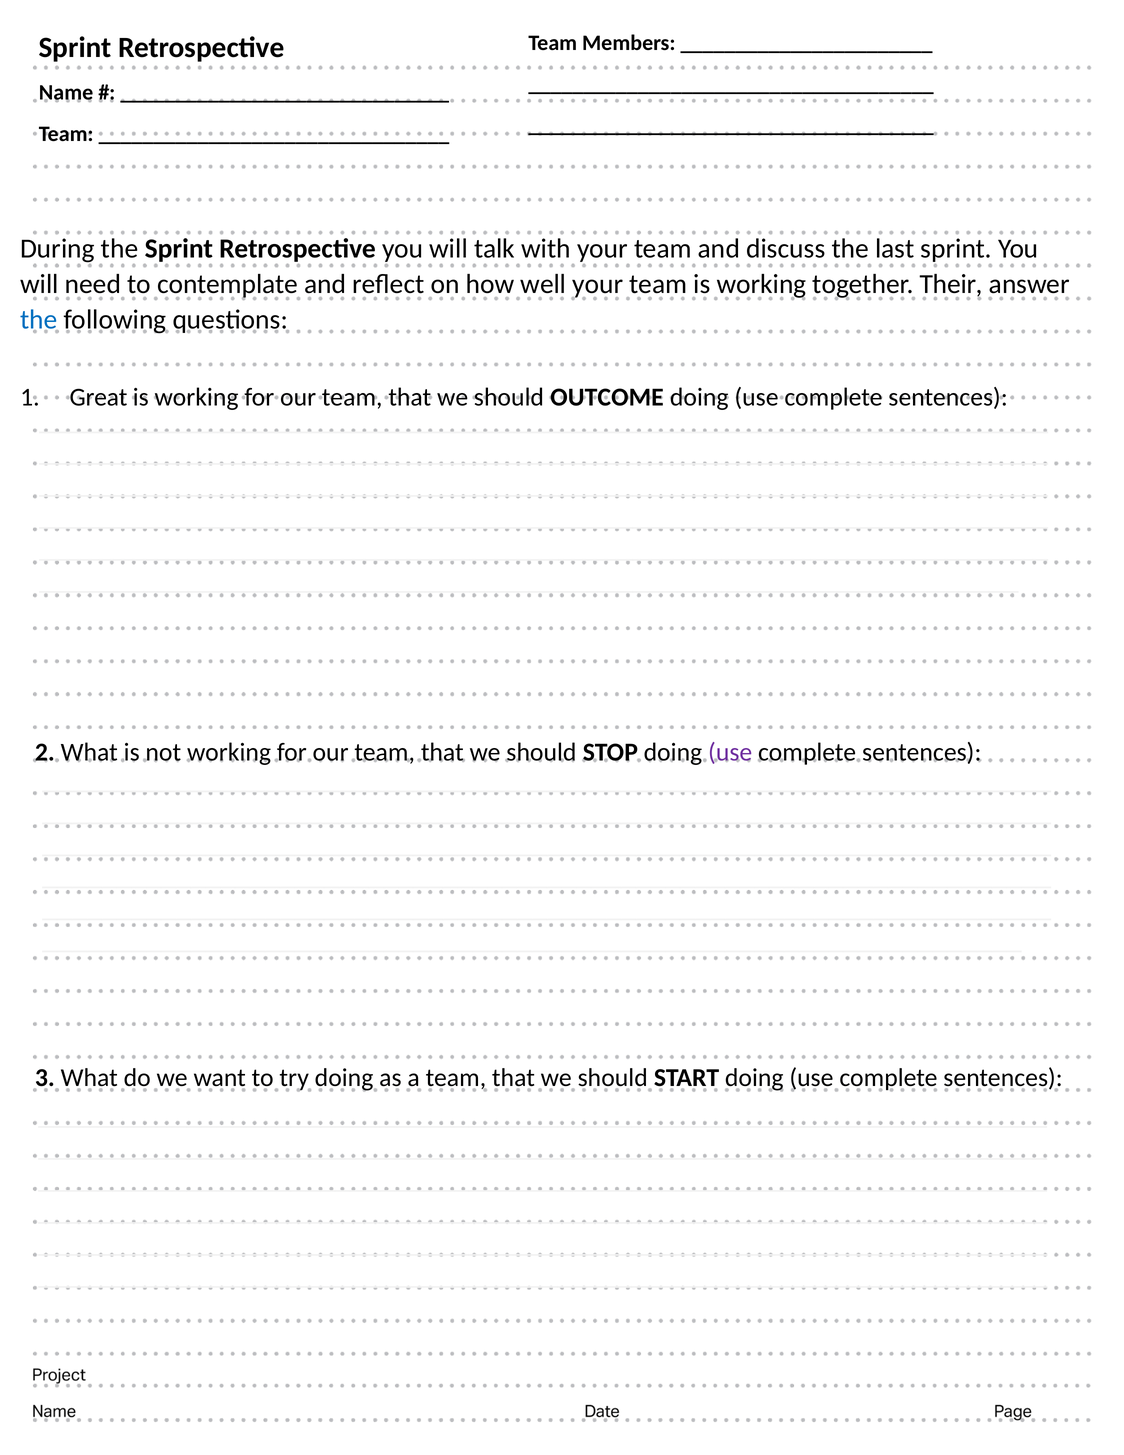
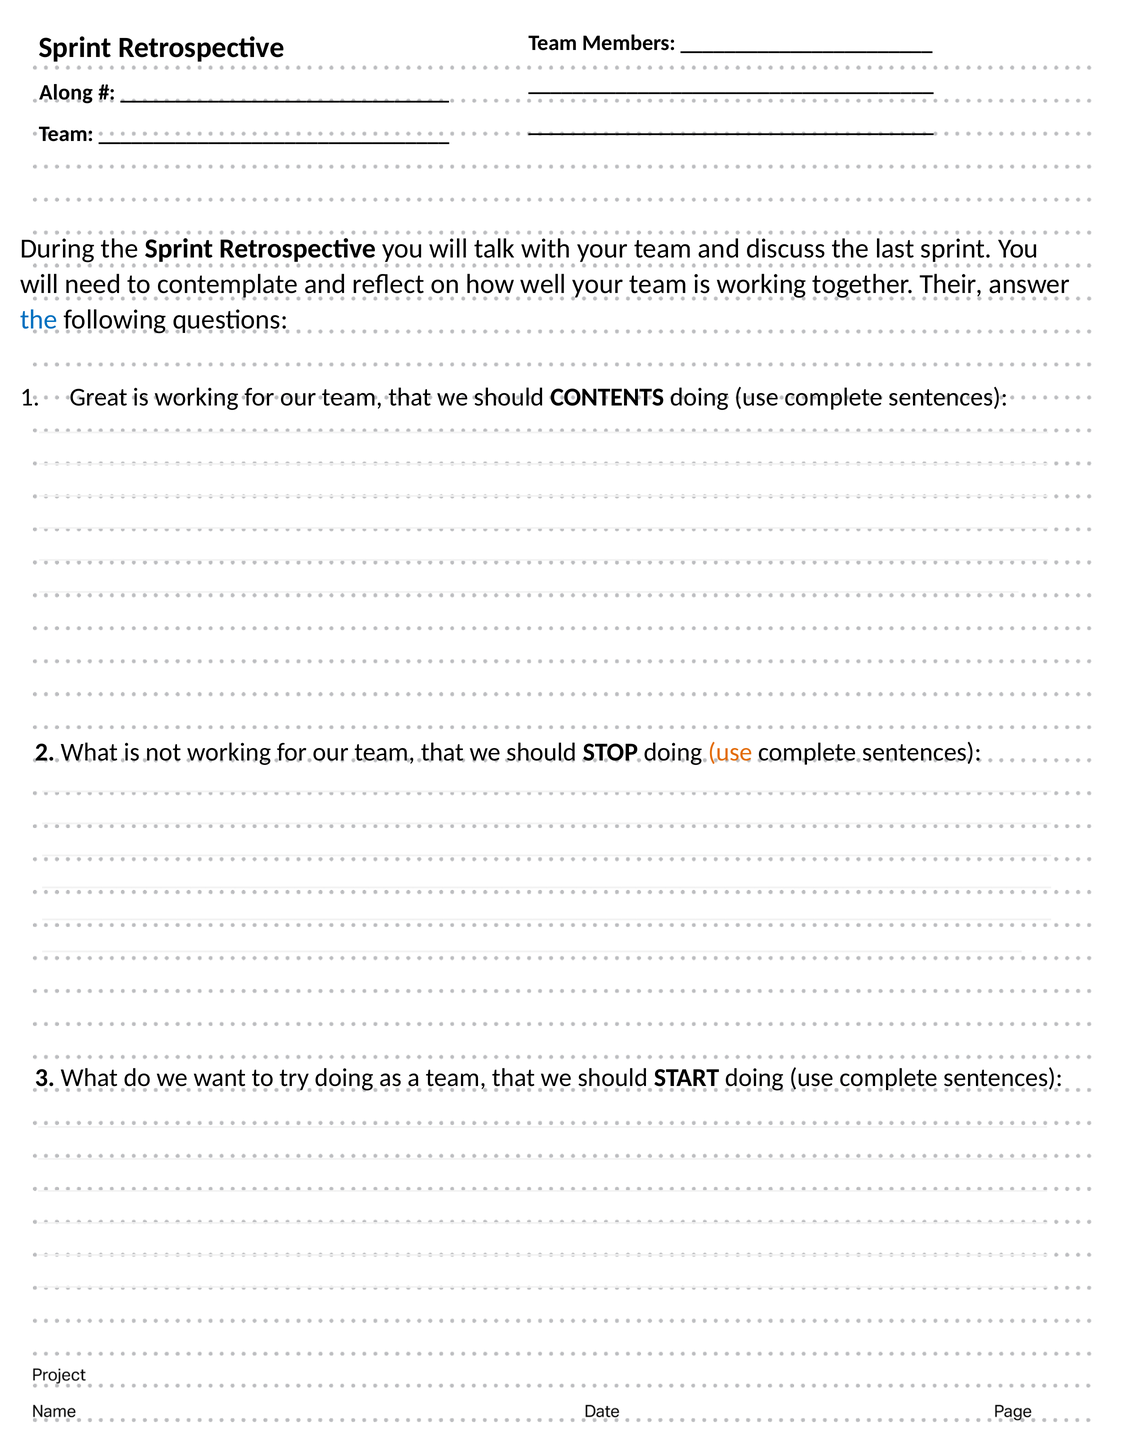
Name: Name -> Along (66, 93)
OUTCOME: OUTCOME -> CONTENTS (607, 397)
use colour: purple -> orange (730, 752)
